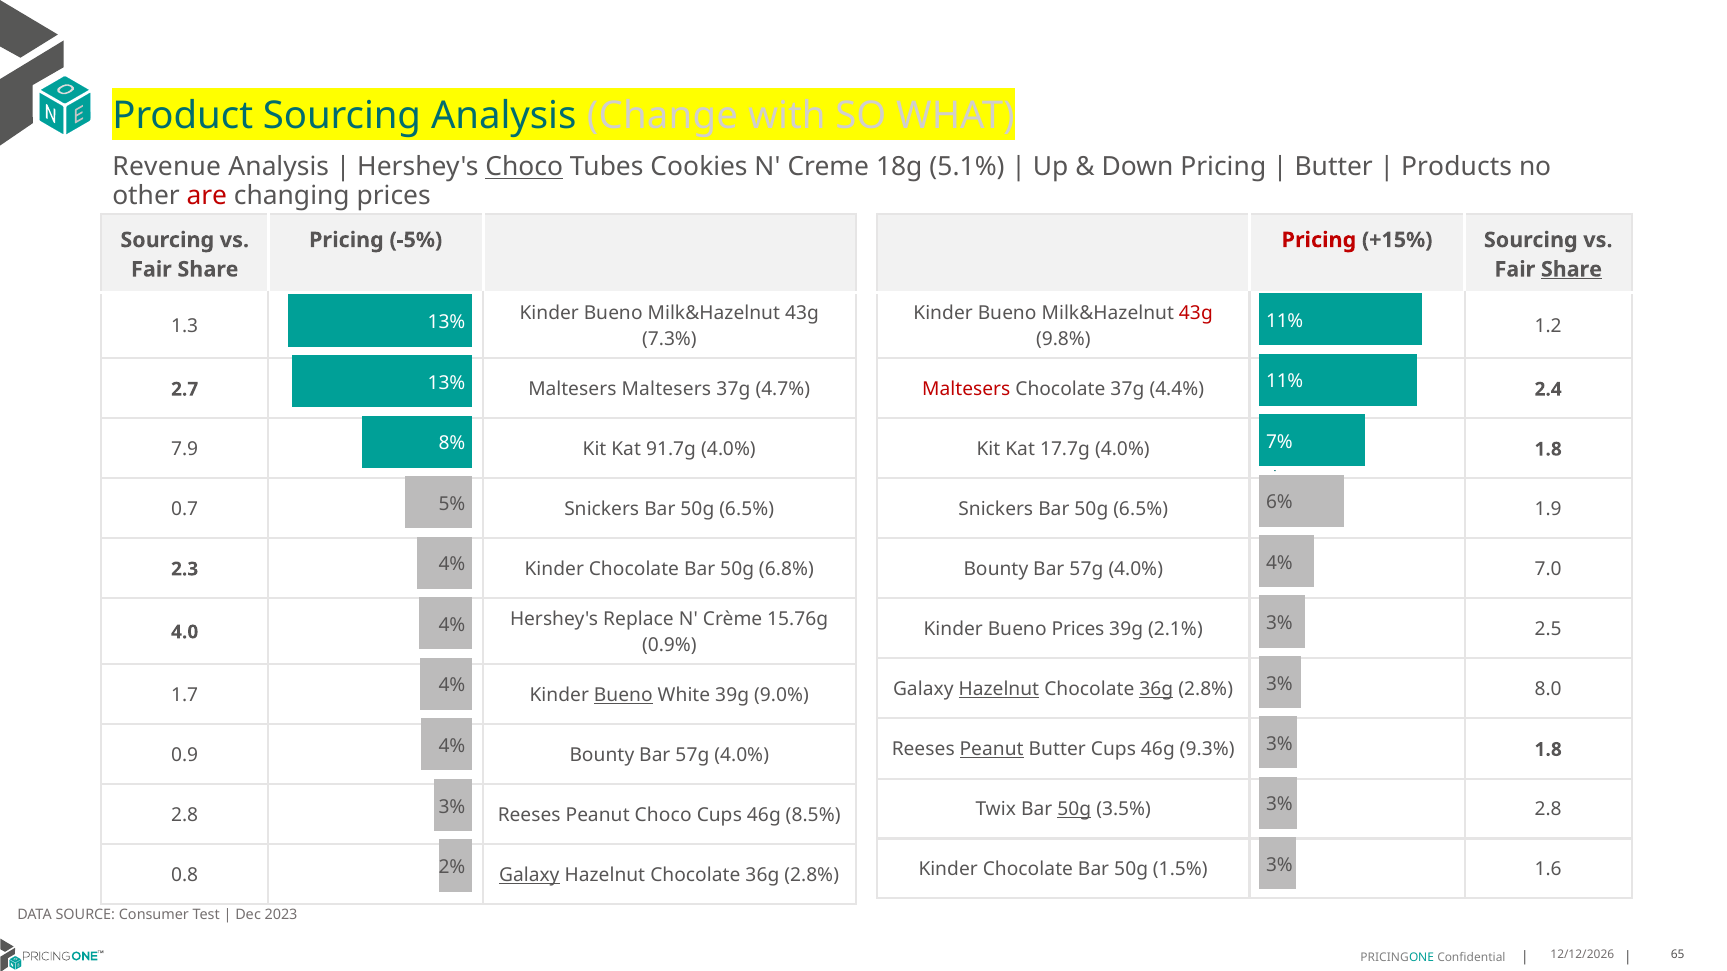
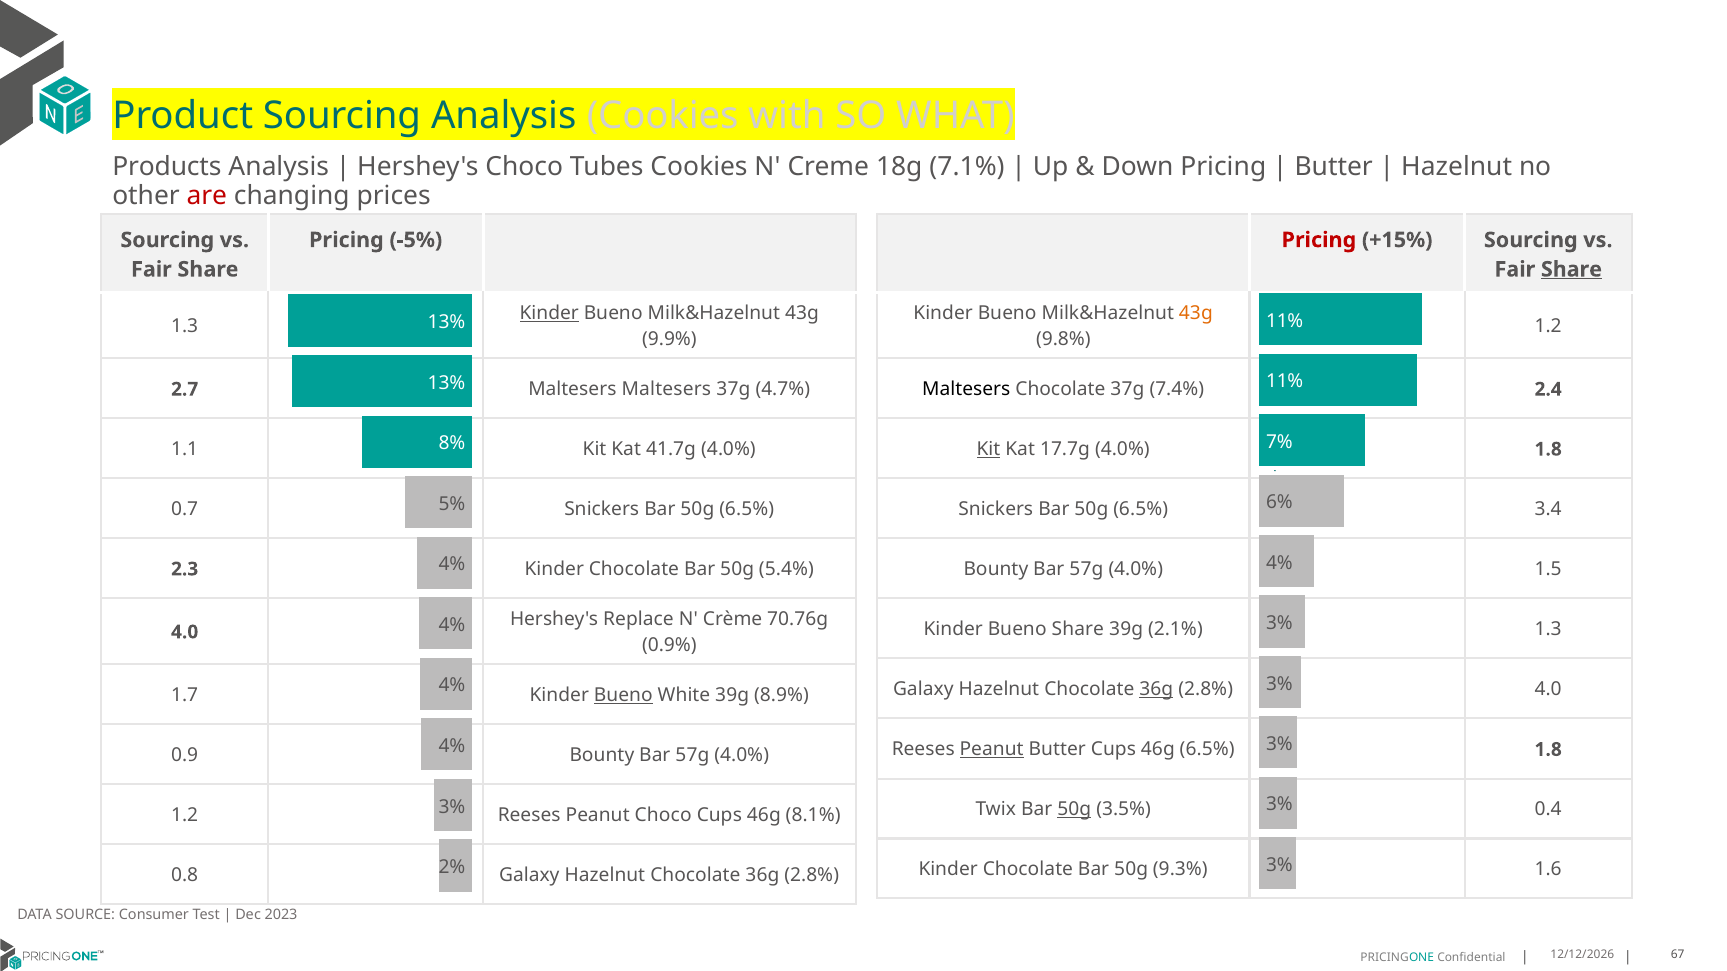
Analysis Change: Change -> Cookies (663, 116)
Revenue: Revenue -> Products (167, 167)
Choco underline: present -> none (524, 167)
5.1%: 5.1% -> 7.1% (967, 167)
Products: Products -> Hazelnut (1457, 167)
Kinder underline: none -> present (549, 313)
43g colour: red -> orange (1196, 313)
7.3%: 7.3% -> 9.9% (669, 340)
Maltesers colour: red -> black (966, 389)
4.4%: 4.4% -> 7.4% (1177, 389)
7.9: 7.9 -> 1.1 (185, 449)
91.7g: 91.7g -> 41.7g (671, 449)
Kit underline: none -> present (988, 449)
1.9: 1.9 -> 3.4 (1548, 509)
7.0: 7.0 -> 1.5 (1548, 569)
6.8%: 6.8% -> 5.4% (786, 569)
15.76g: 15.76g -> 70.76g (798, 619)
Bueno Prices: Prices -> Share (1078, 629)
2.1% 2.5: 2.5 -> 1.3 (1548, 629)
Hazelnut underline: present -> none (999, 690)
2.8% 8.0: 8.0 -> 4.0 (1548, 690)
9.0%: 9.0% -> 8.9% (782, 695)
46g 9.3%: 9.3% -> 6.5% (1207, 750)
3.5% 2.8: 2.8 -> 0.4 (1548, 810)
2.8: 2.8 -> 1.2 (185, 815)
8.5%: 8.5% -> 8.1% (813, 815)
1.5%: 1.5% -> 9.3% (1180, 870)
Galaxy underline: present -> none (529, 876)
65: 65 -> 67 (1678, 955)
